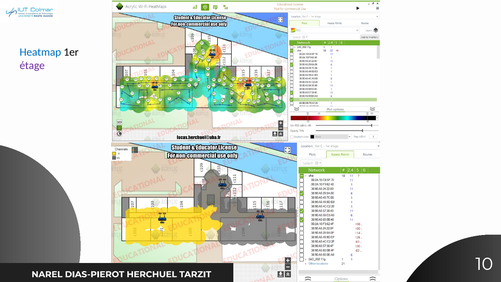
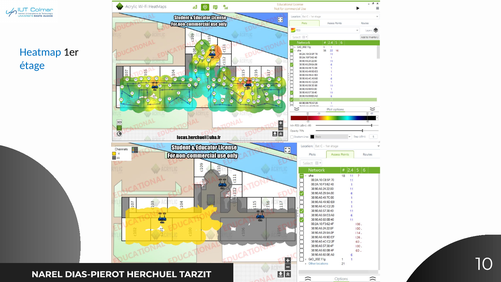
étage colour: purple -> blue (32, 66)
